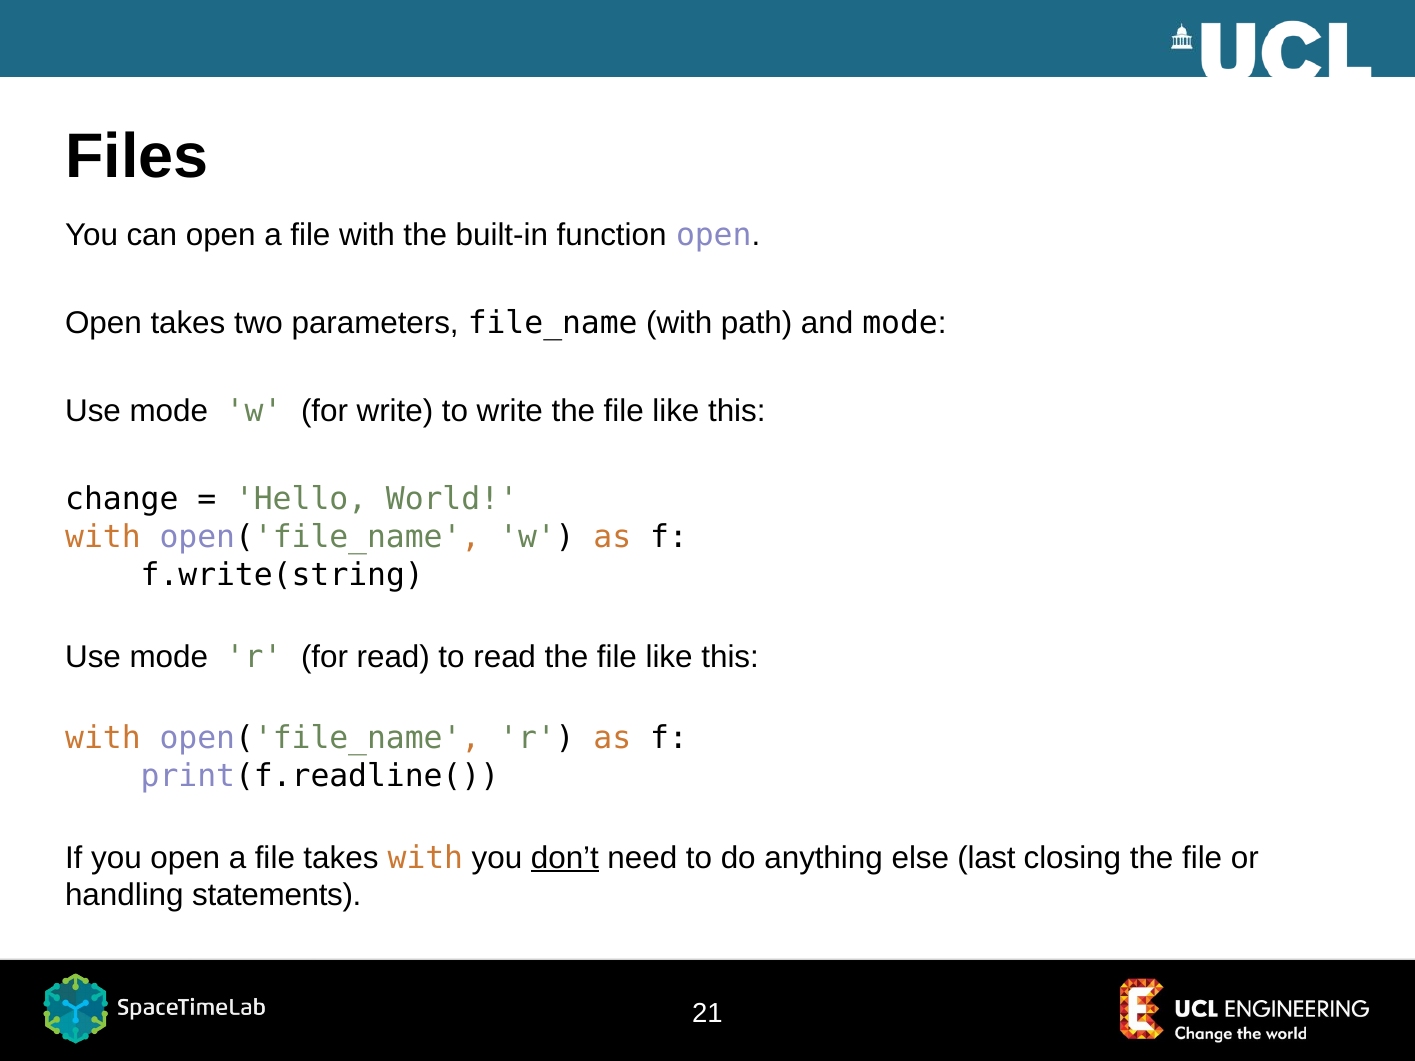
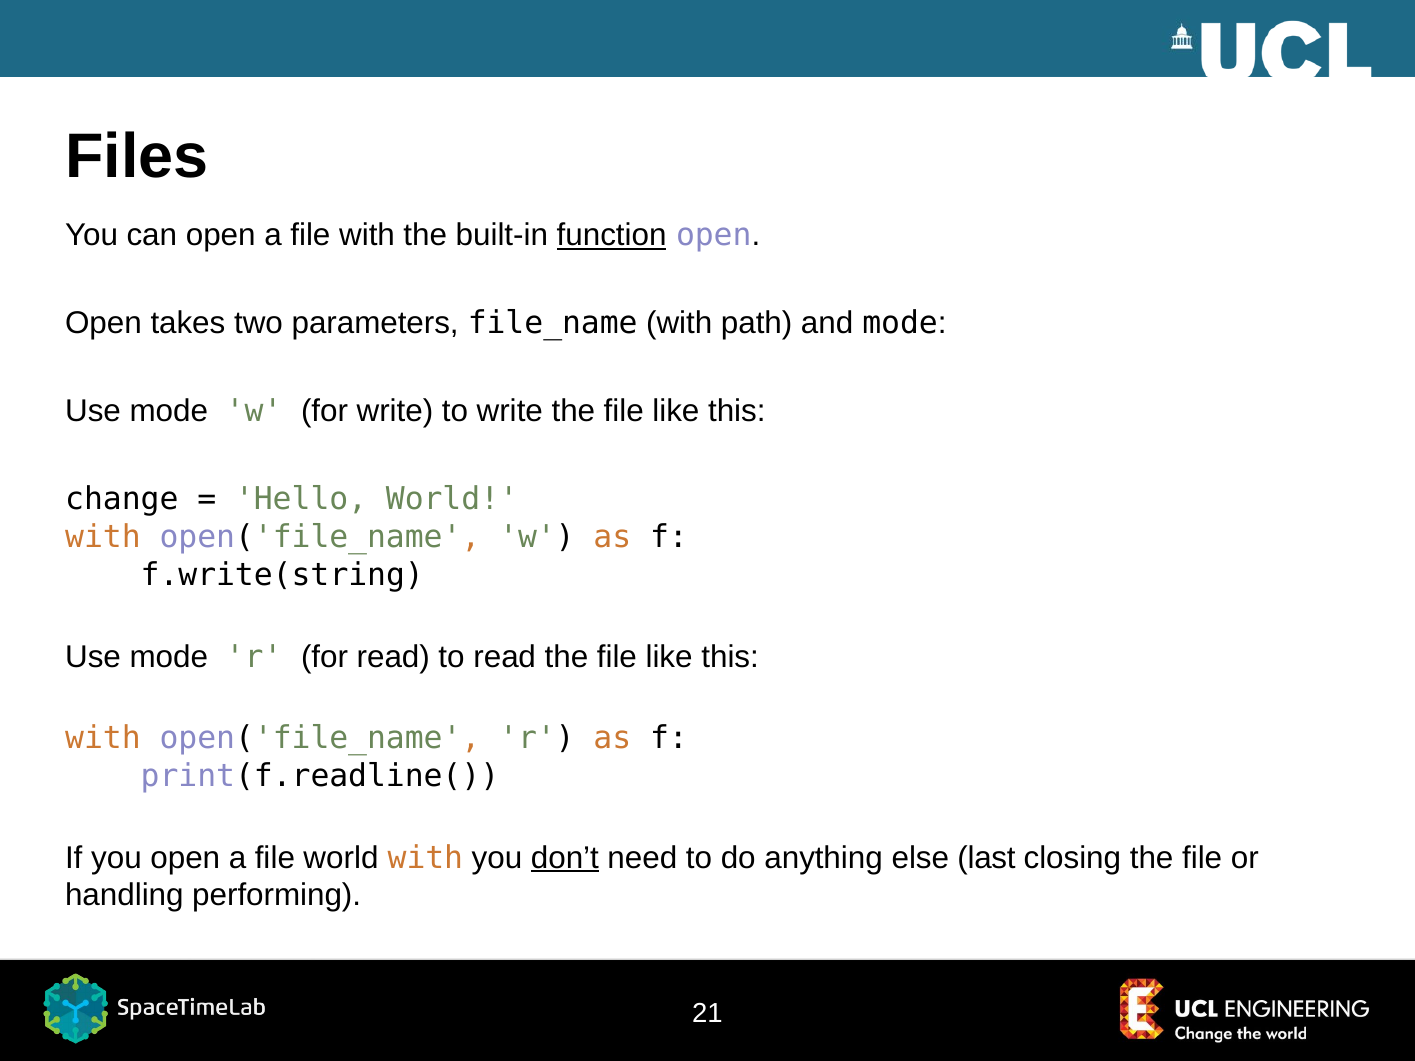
function underline: none -> present (612, 236)
file takes: takes -> world (341, 858)
statements: statements -> performing (277, 896)
